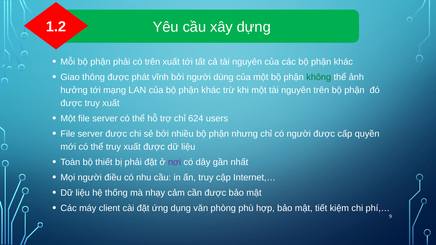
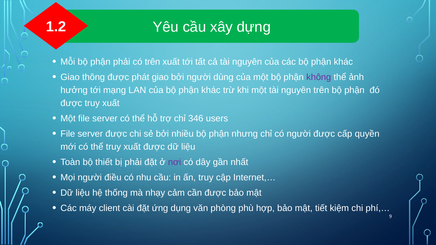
phát vĩnh: vĩnh -> giao (160, 77)
không colour: green -> purple (319, 77)
624: 624 -> 346 (196, 119)
